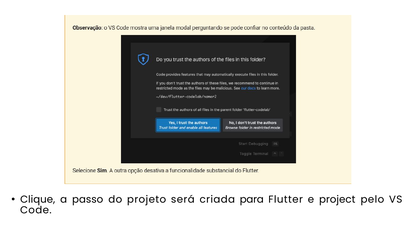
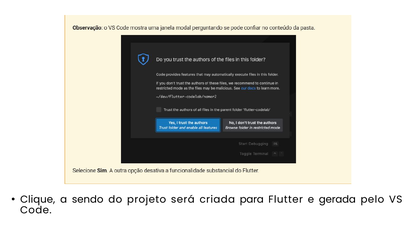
passo: passo -> sendo (88, 200)
project: project -> gerada (337, 200)
